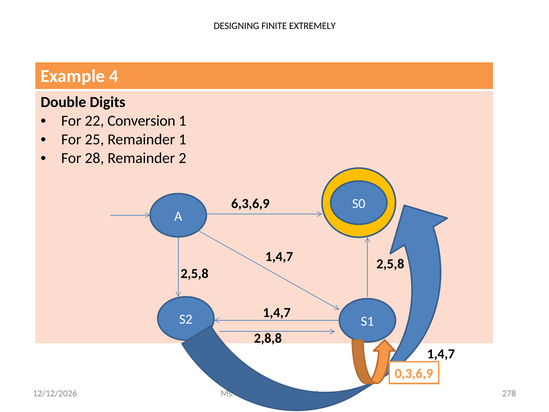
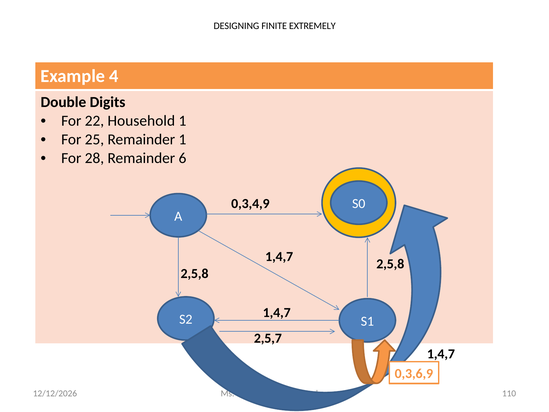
Conversion: Conversion -> Household (141, 121)
2: 2 -> 6 (182, 158)
6,3,6,9: 6,3,6,9 -> 0,3,4,9 (250, 203)
2,8,8: 2,8,8 -> 2,5,7 (268, 338)
278: 278 -> 110 (509, 393)
